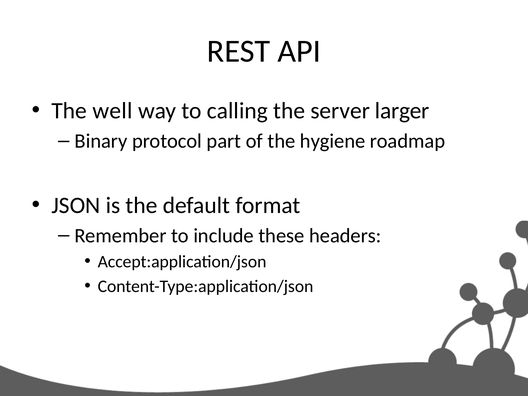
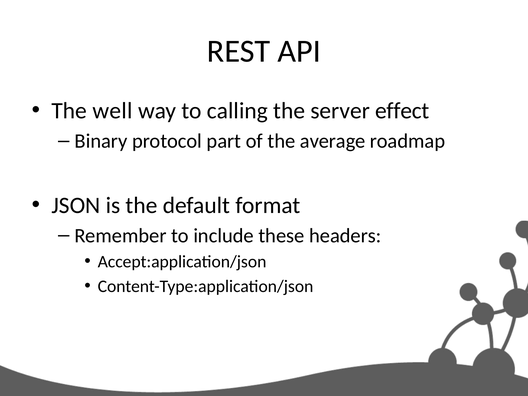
larger: larger -> effect (402, 111)
hygiene: hygiene -> average (333, 141)
